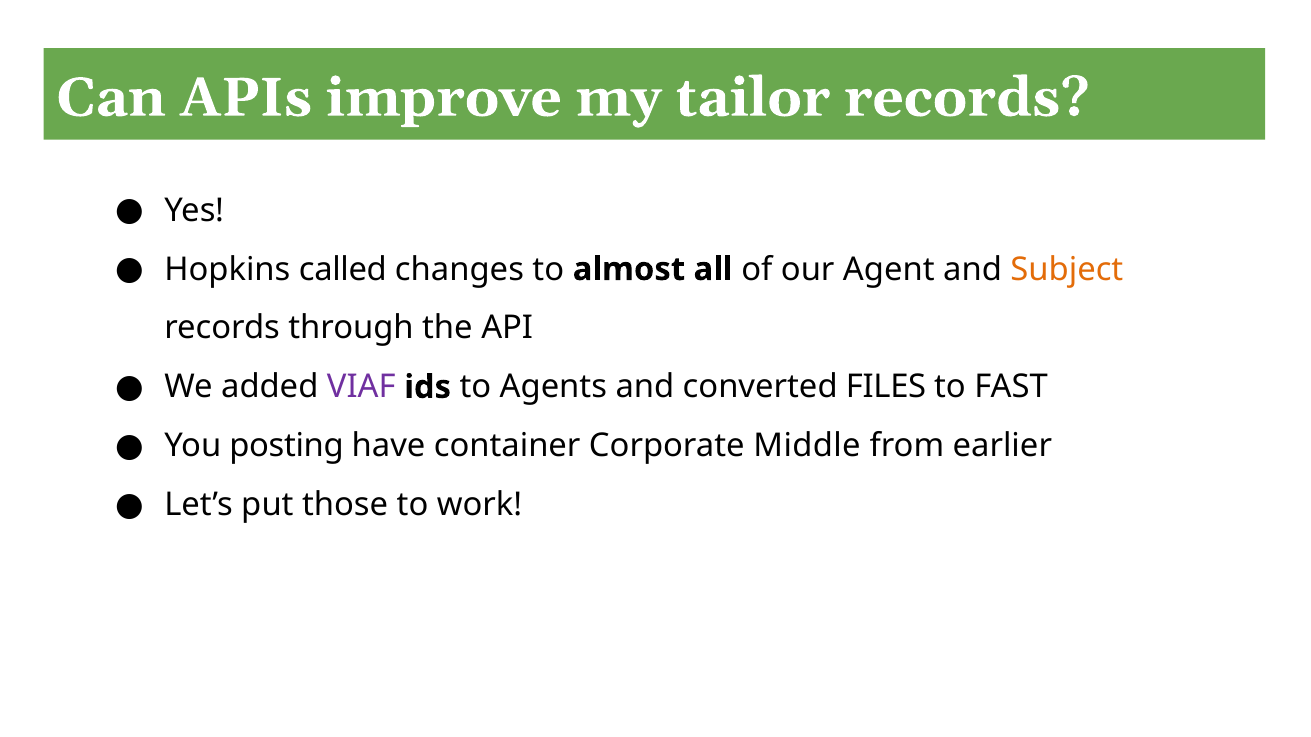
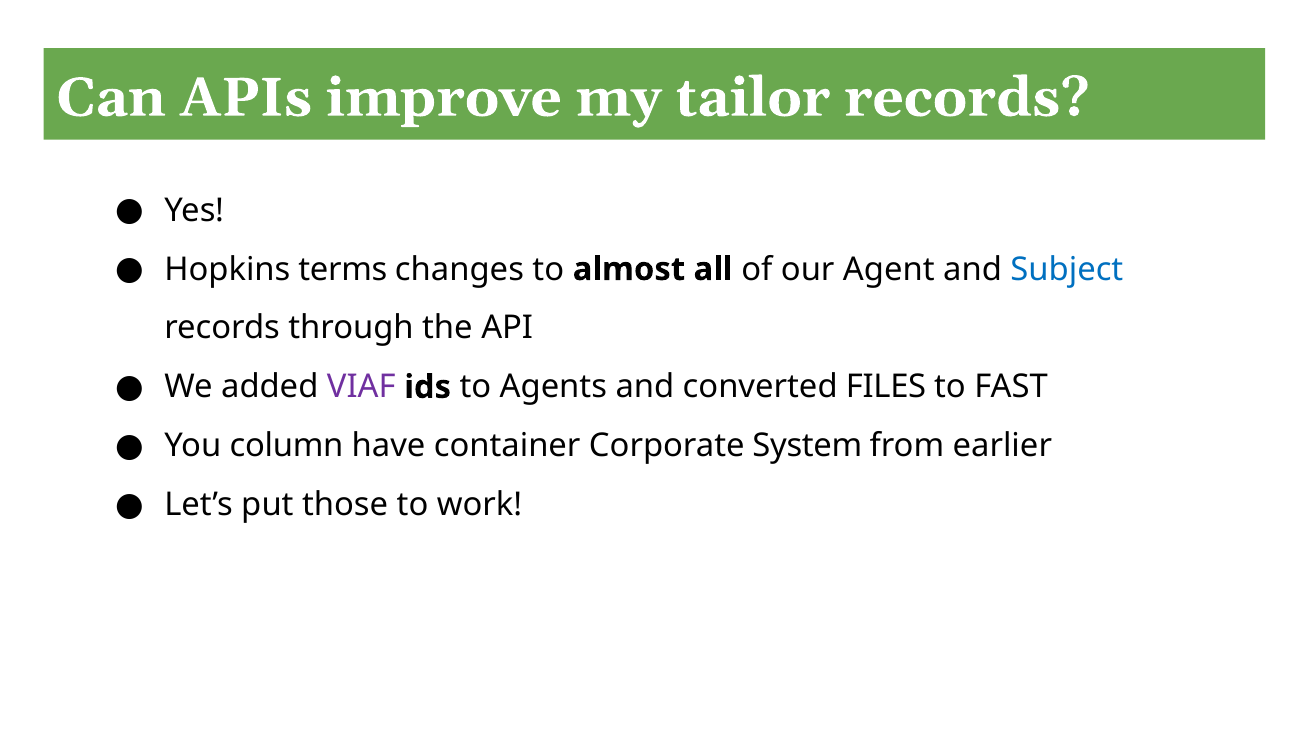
called: called -> terms (343, 269)
Subject colour: orange -> blue (1067, 269)
posting: posting -> column (287, 446)
Middle: Middle -> System (807, 446)
